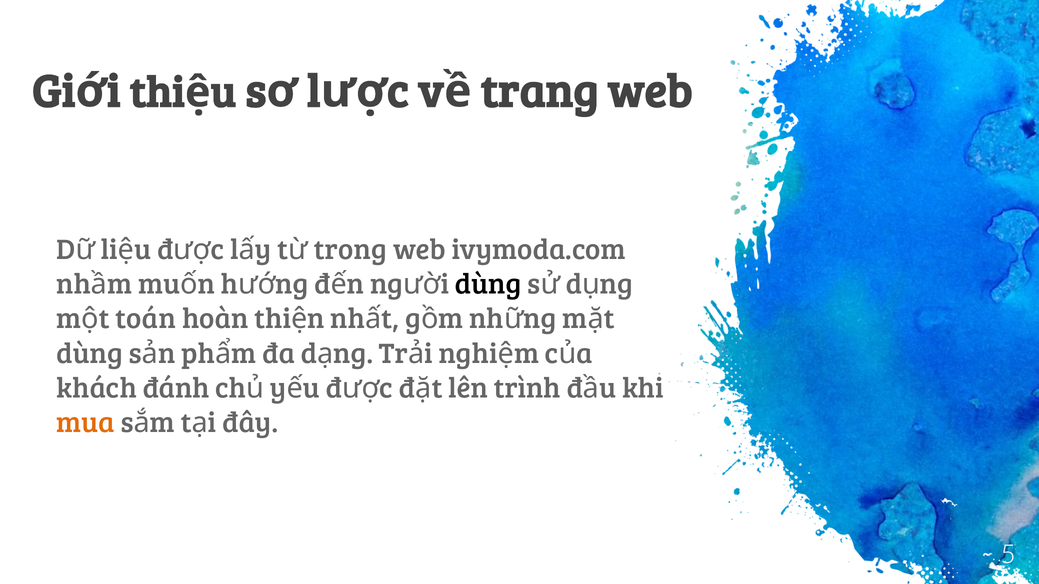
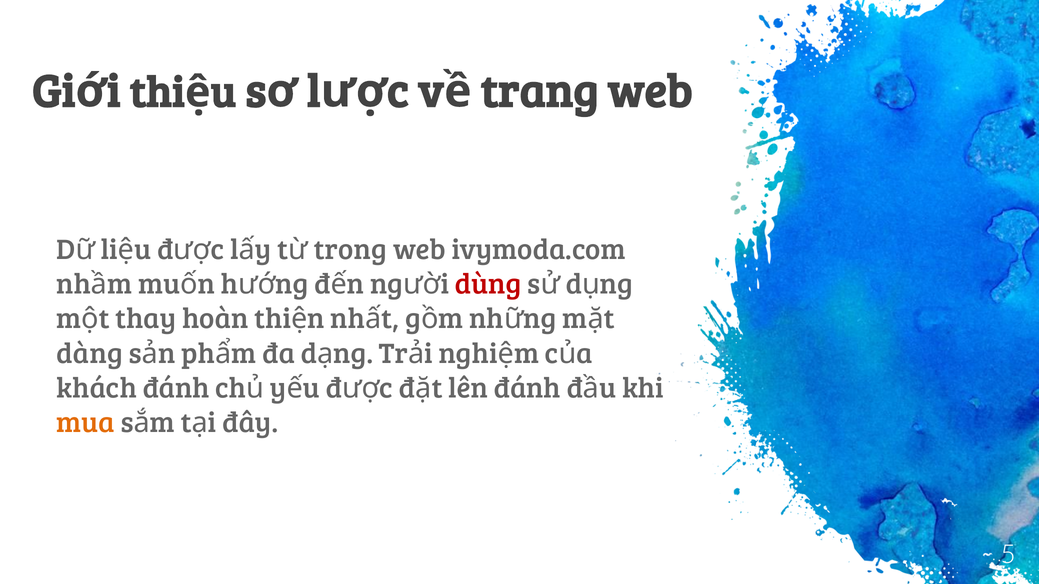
dùng colour: black -> red (488, 285)
toán: toán -> thay (146, 319)
dùng: dùng -> dàng (90, 354)
lên trình: trình -> đánh (527, 389)
